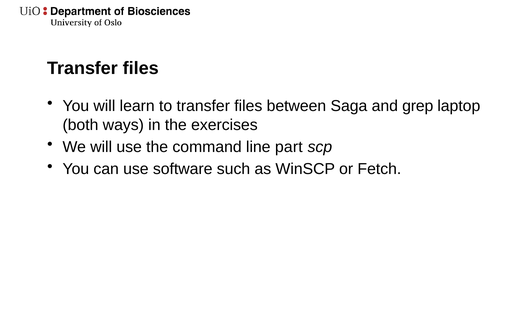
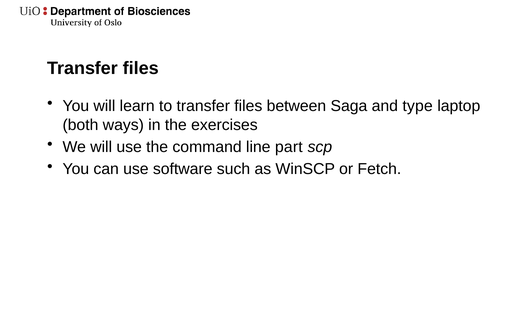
grep: grep -> type (418, 106)
